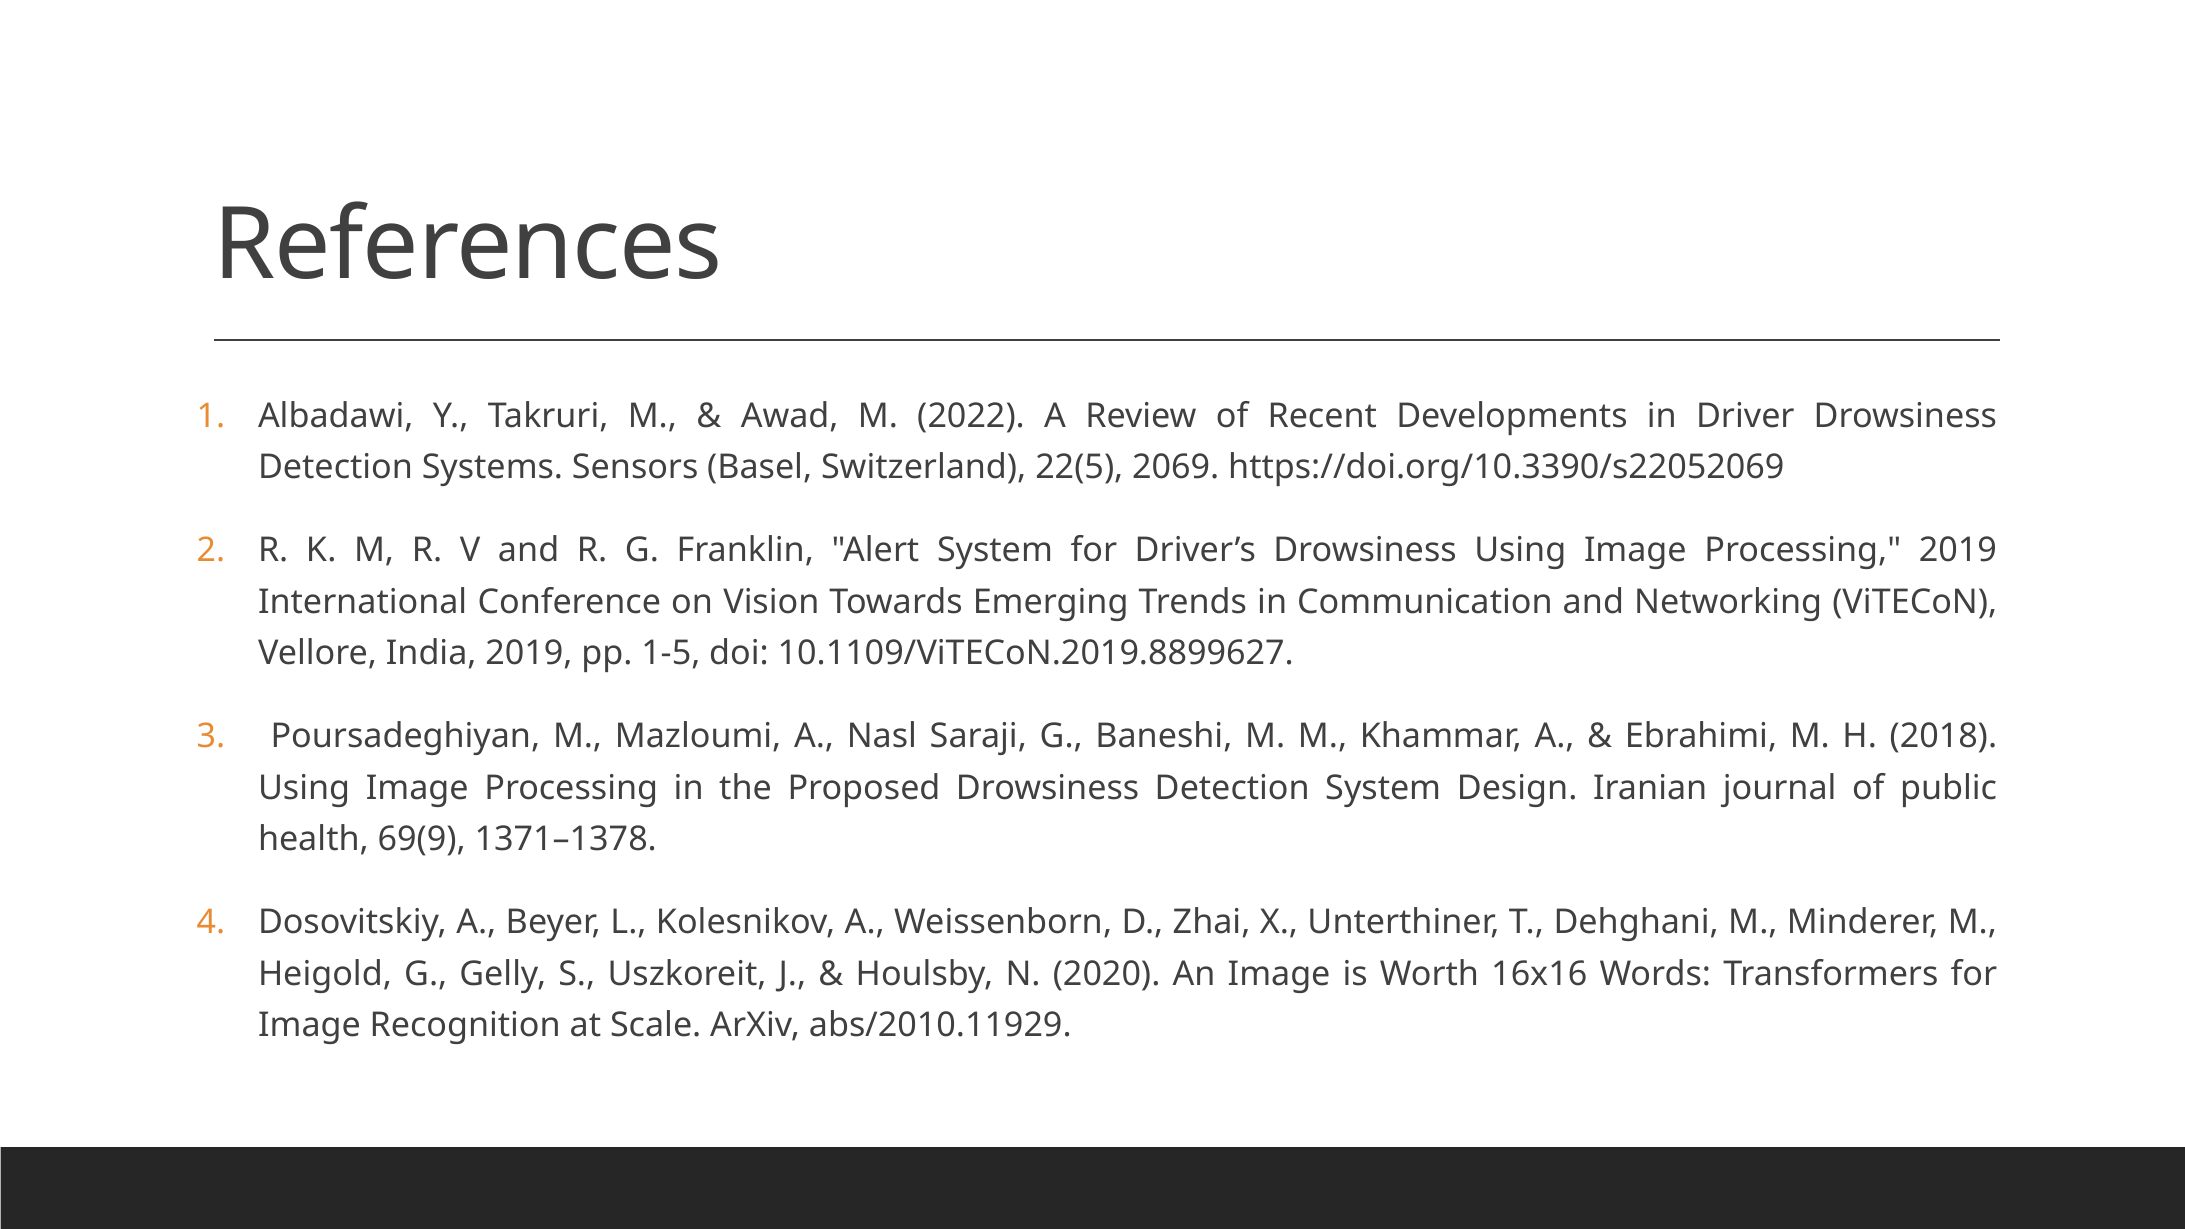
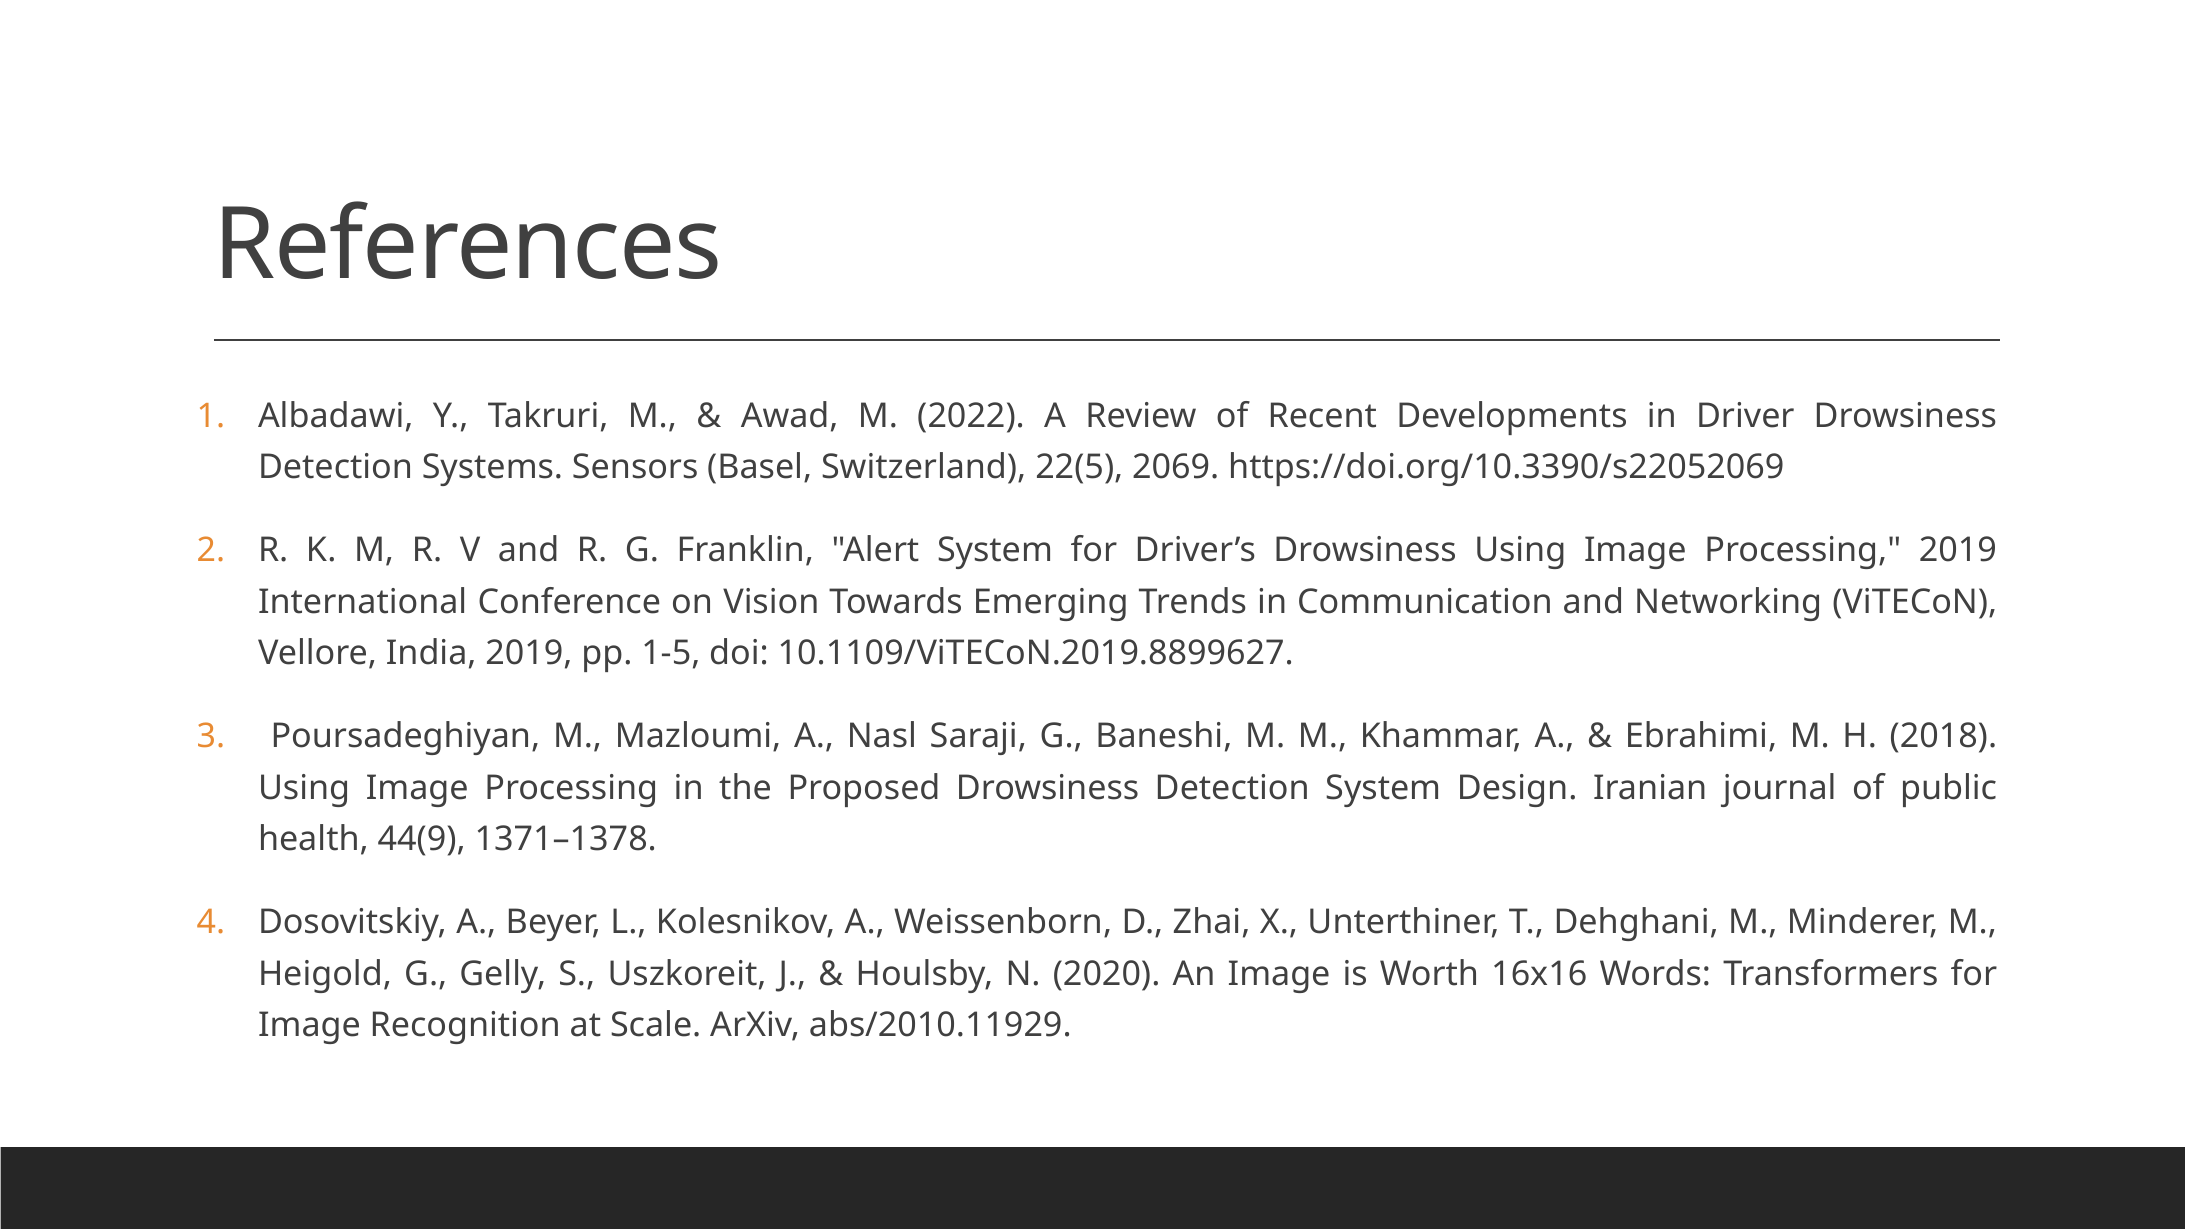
69(9: 69(9 -> 44(9 (422, 839)
